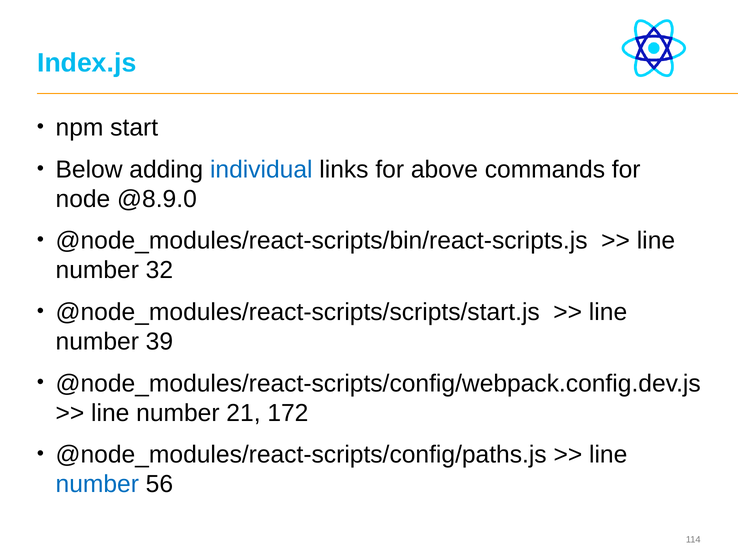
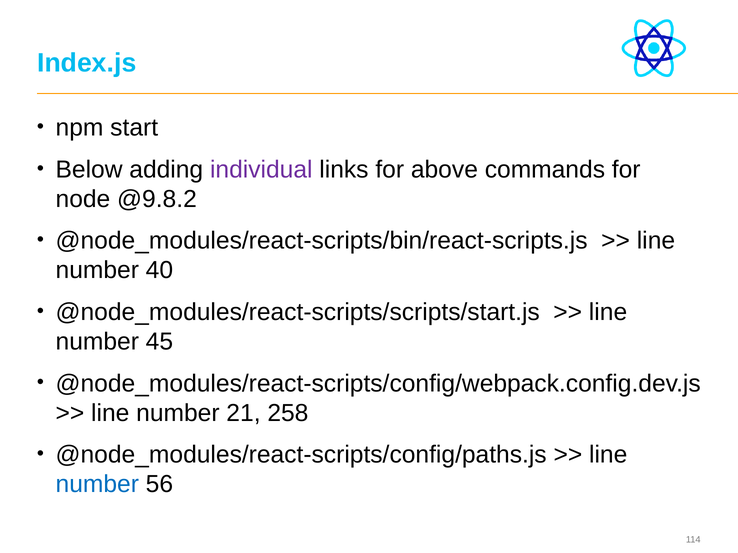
individual colour: blue -> purple (261, 170)
@8.9.0: @8.9.0 -> @9.8.2 (157, 199)
32: 32 -> 40 (159, 271)
39: 39 -> 45 (159, 342)
172: 172 -> 258 (288, 413)
